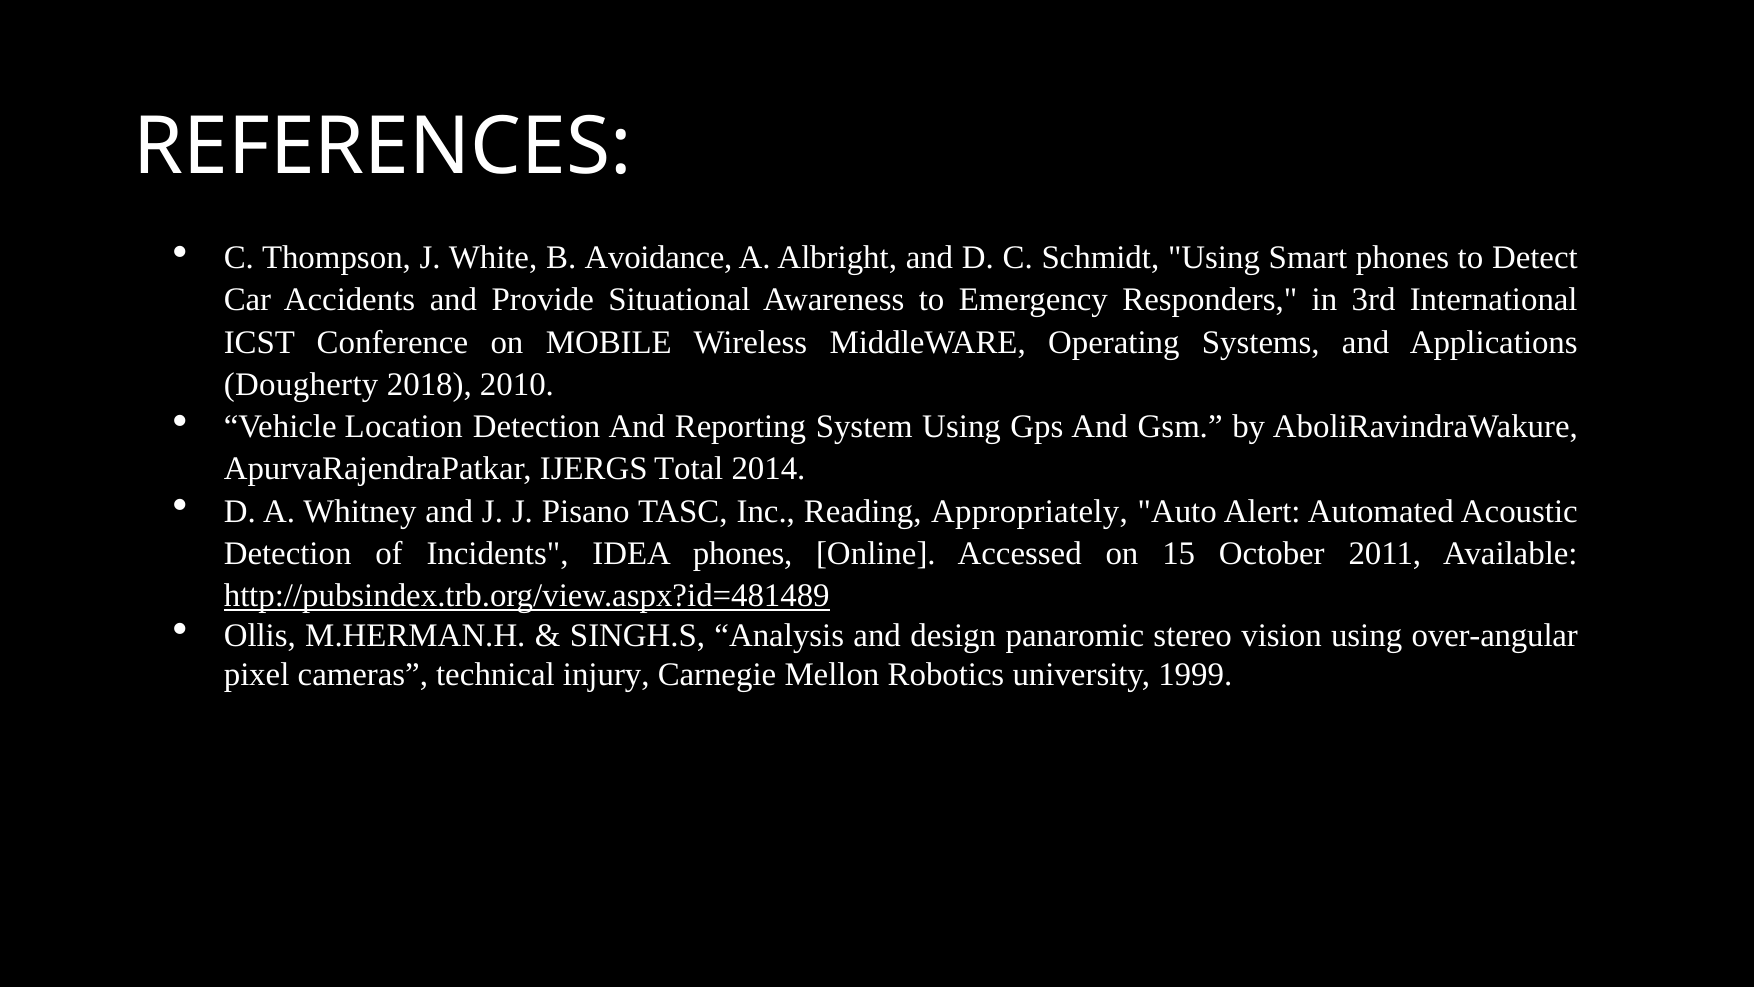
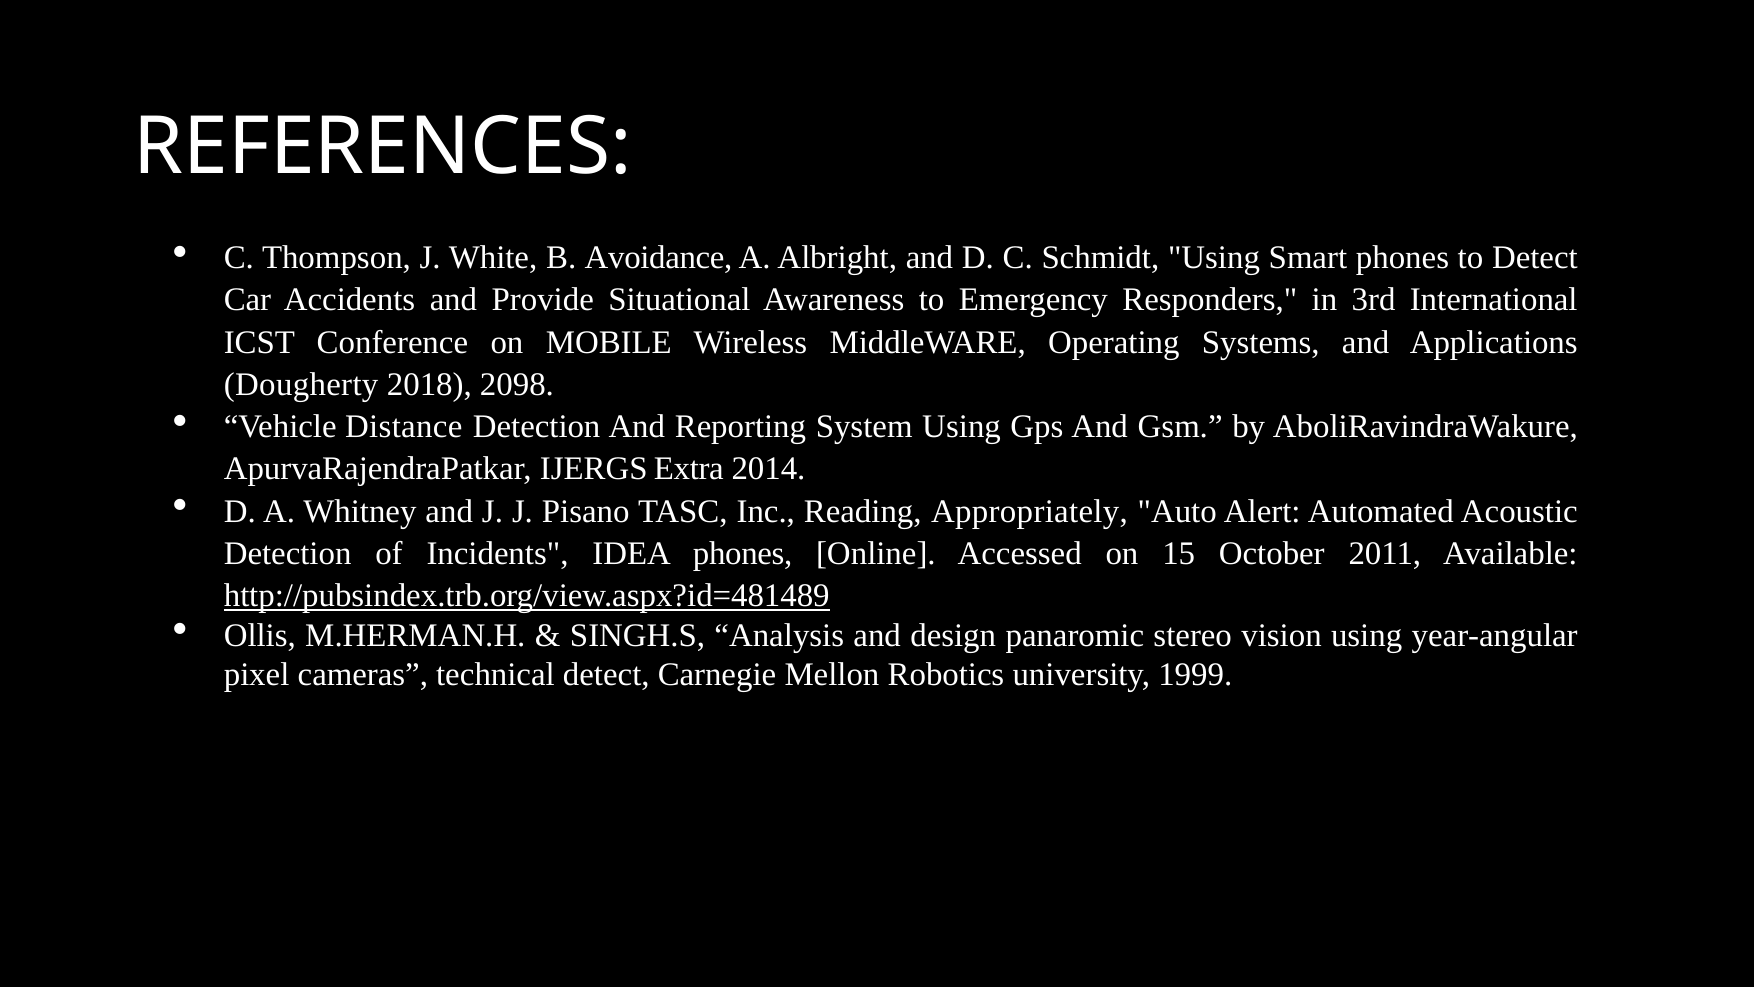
2010: 2010 -> 2098 (517, 384)
Location: Location -> Distance (404, 427)
Total: Total -> Extra (689, 469)
over-angular: over-angular -> year-angular (1495, 635)
technical injury: injury -> detect (606, 674)
